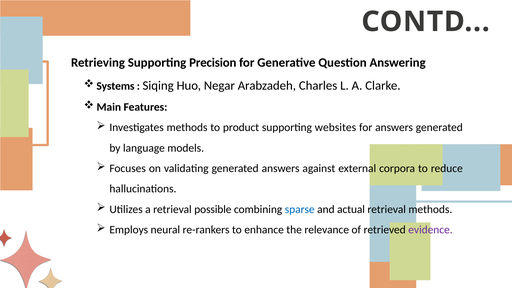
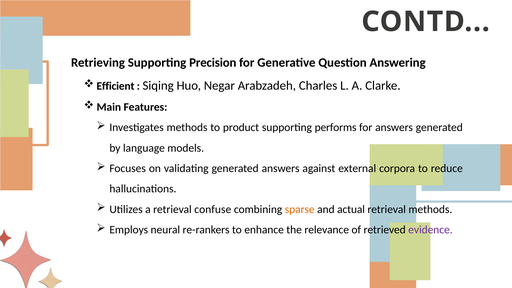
Systems: Systems -> Efficient (115, 86)
websites: websites -> performs (336, 127)
possible: possible -> confuse (213, 209)
sparse colour: blue -> orange (300, 209)
